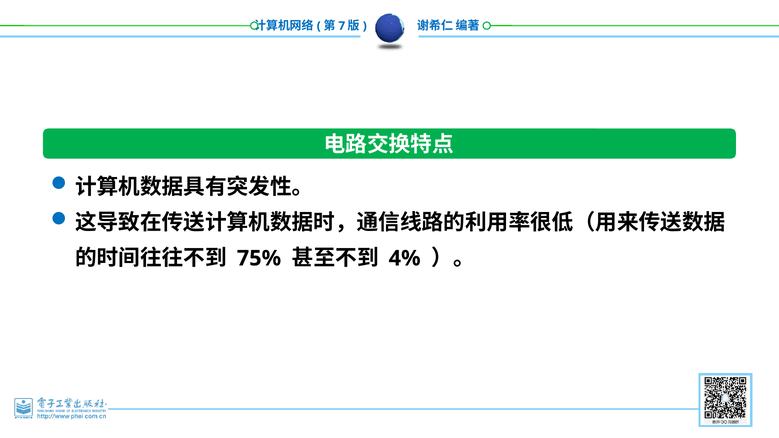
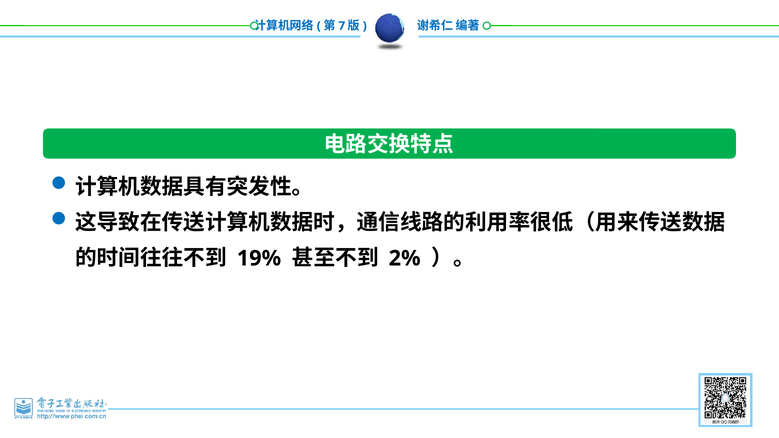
75%: 75% -> 19% (259, 258)
4%: 4% -> 2% (405, 258)
